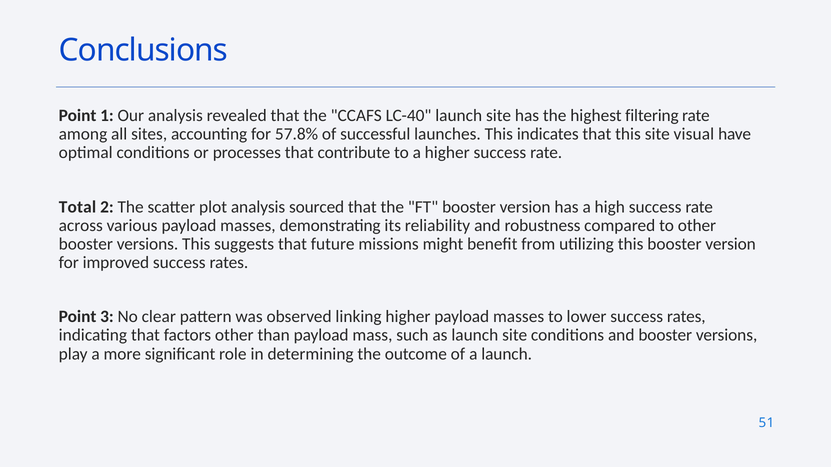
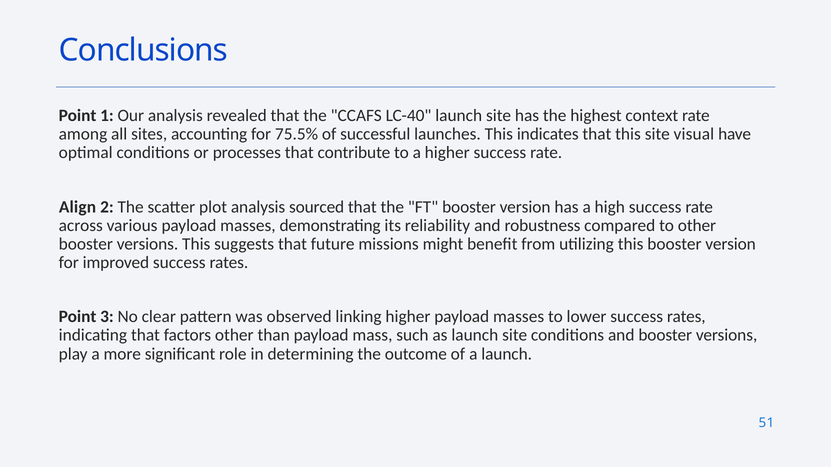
filtering: filtering -> context (652, 115)
57.8%: 57.8% -> 75.5% (297, 134)
Total: Total -> Align (77, 207)
